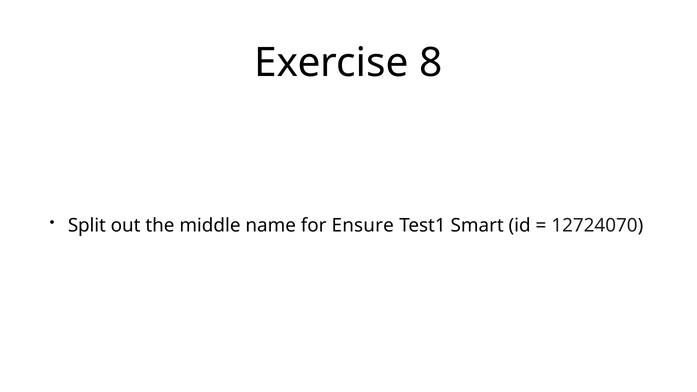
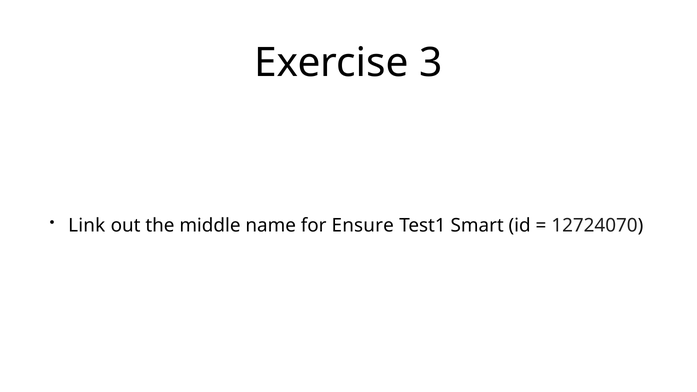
8: 8 -> 3 (431, 63)
Split: Split -> Link (87, 225)
